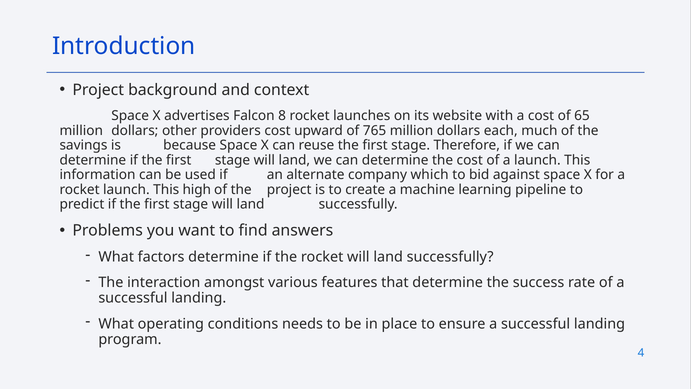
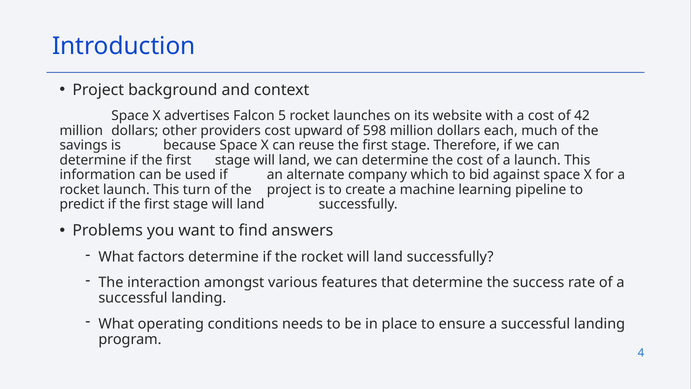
8: 8 -> 5 (282, 116)
65: 65 -> 42 (582, 116)
765: 765 -> 598 (375, 130)
high: high -> turn (197, 190)
